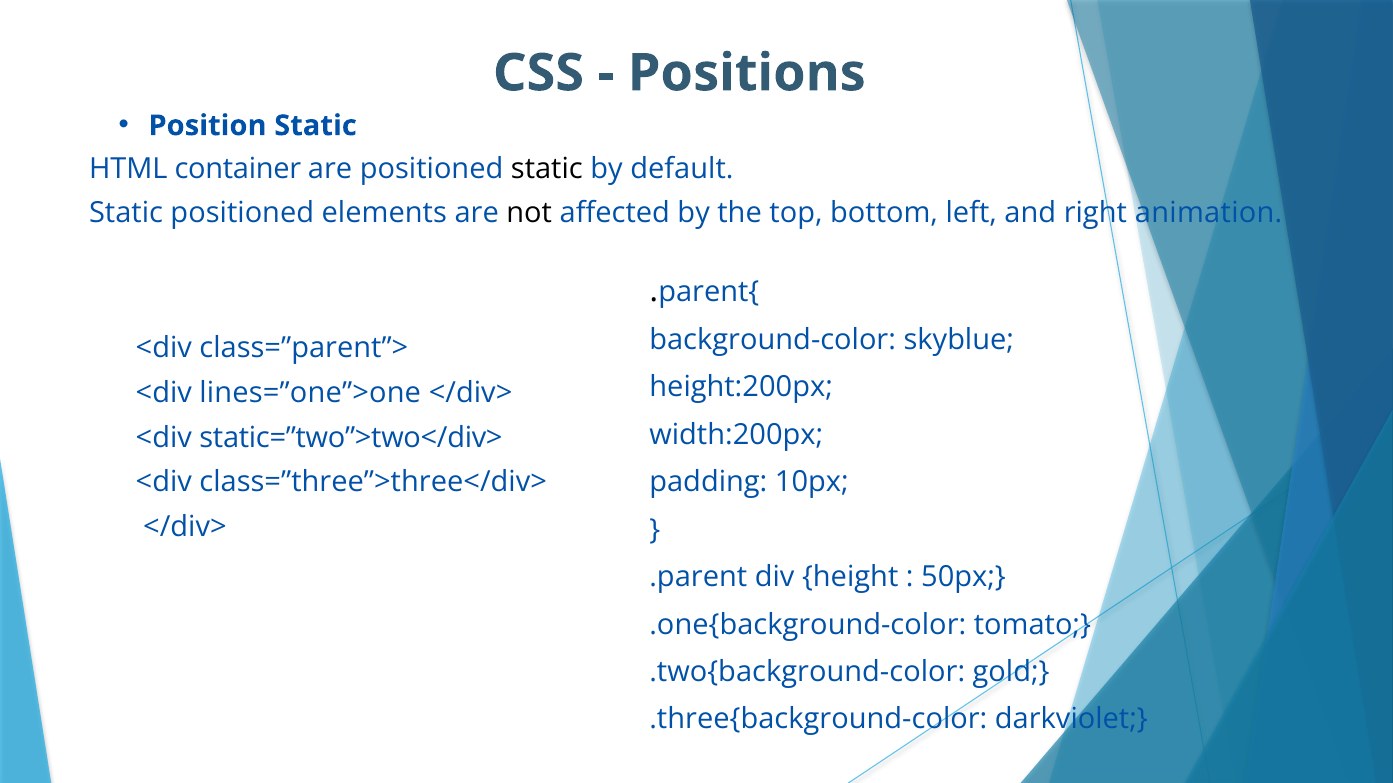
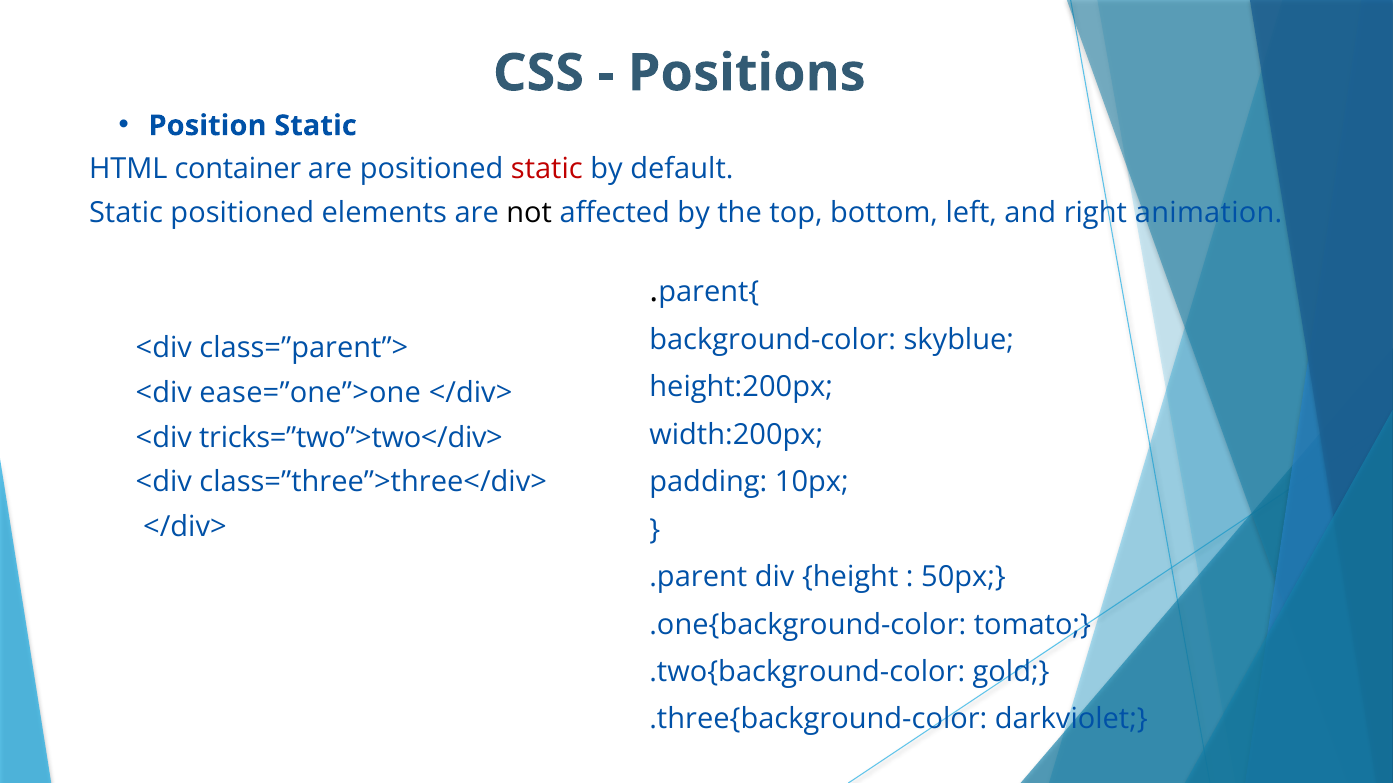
static colour: black -> red (547, 169)
lines=”one”>one: lines=”one”>one -> ease=”one”>one (310, 393)
static=”two”>two</div>: static=”two”>two</div> -> tricks=”two”>two</div> (351, 438)
